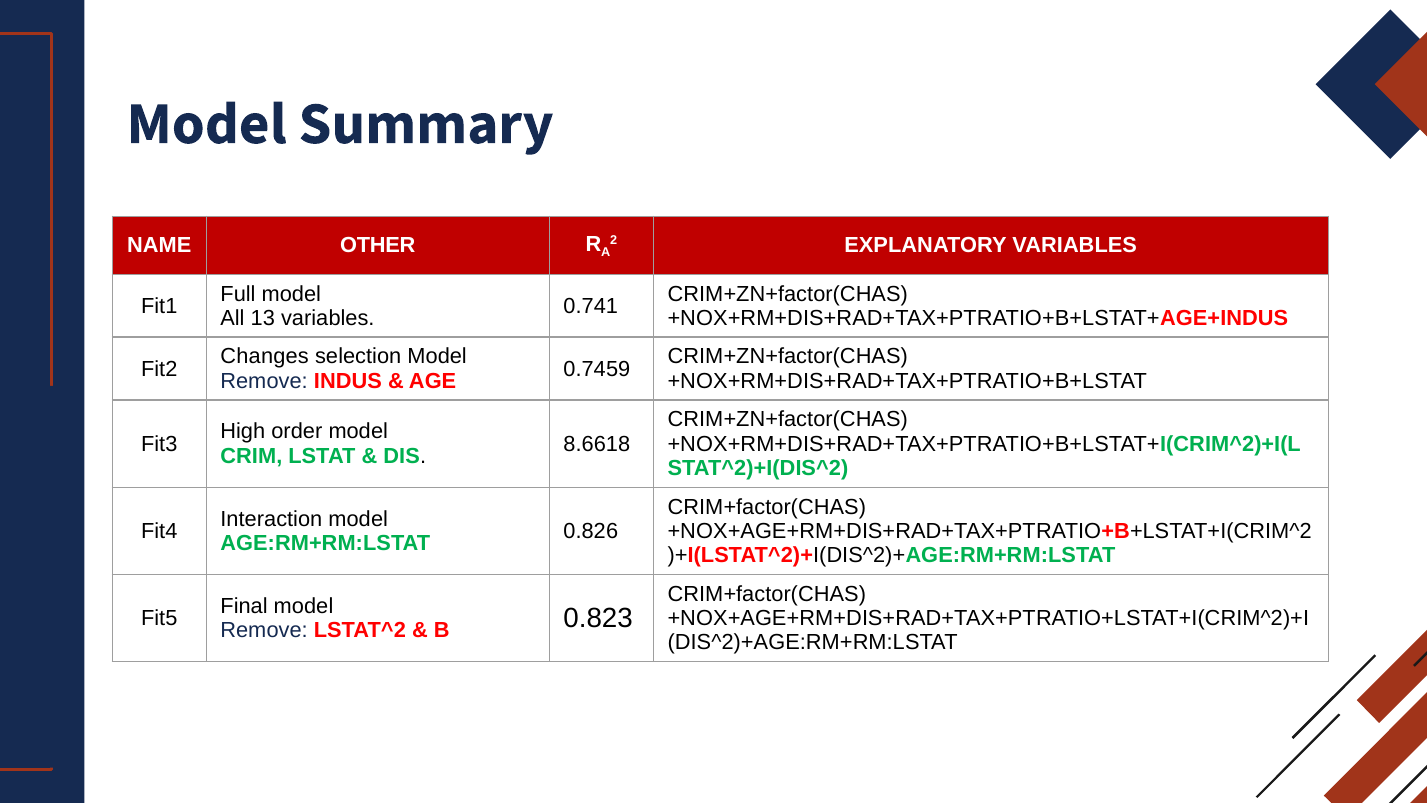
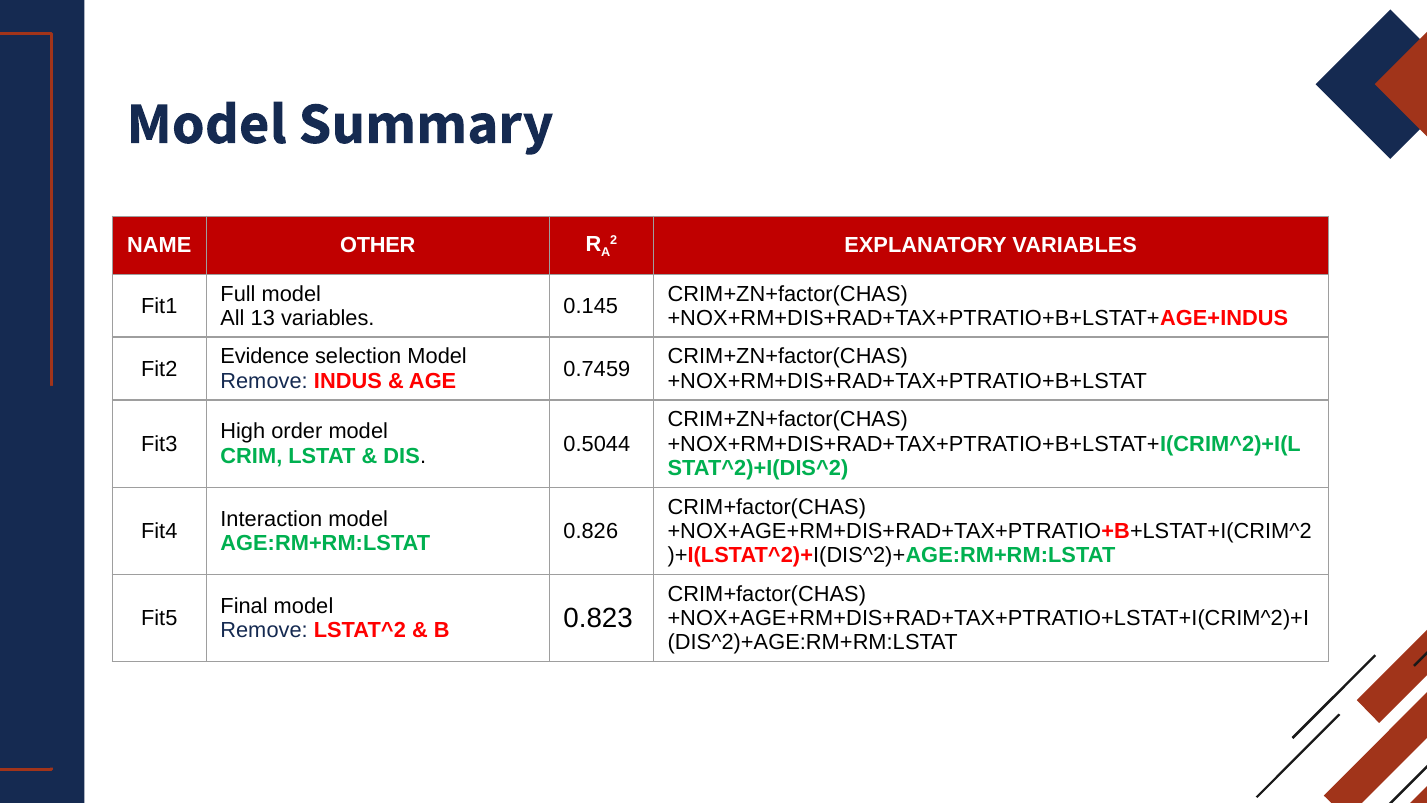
0.741: 0.741 -> 0.145 (591, 306)
Changes: Changes -> Evidence (265, 357)
8.6618: 8.6618 -> 0.5044 (597, 444)
